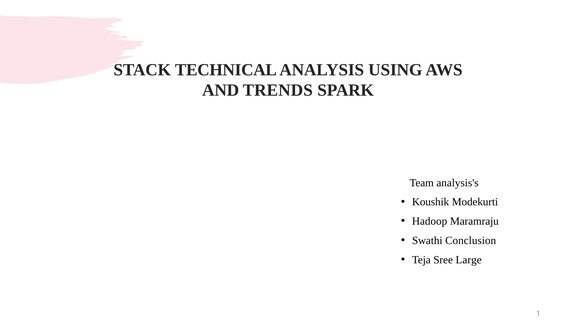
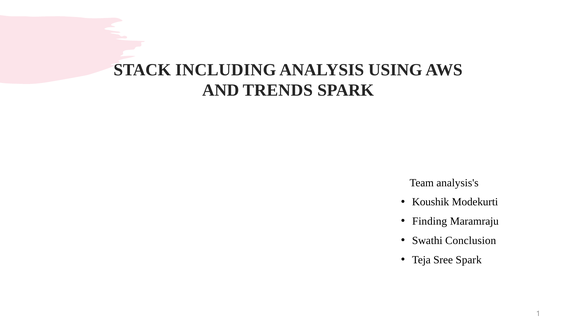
TECHNICAL: TECHNICAL -> INCLUDING (226, 70)
Hadoop: Hadoop -> Finding (430, 221)
Sree Large: Large -> Spark (469, 260)
